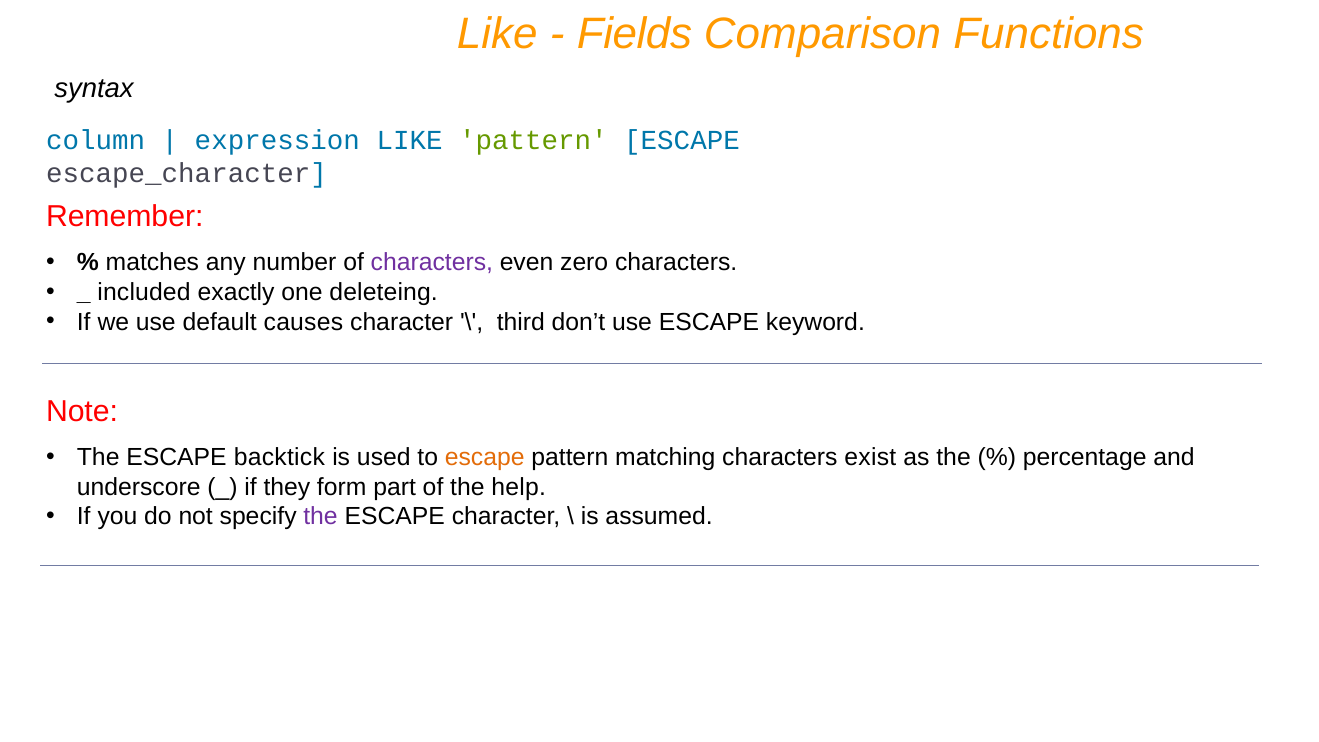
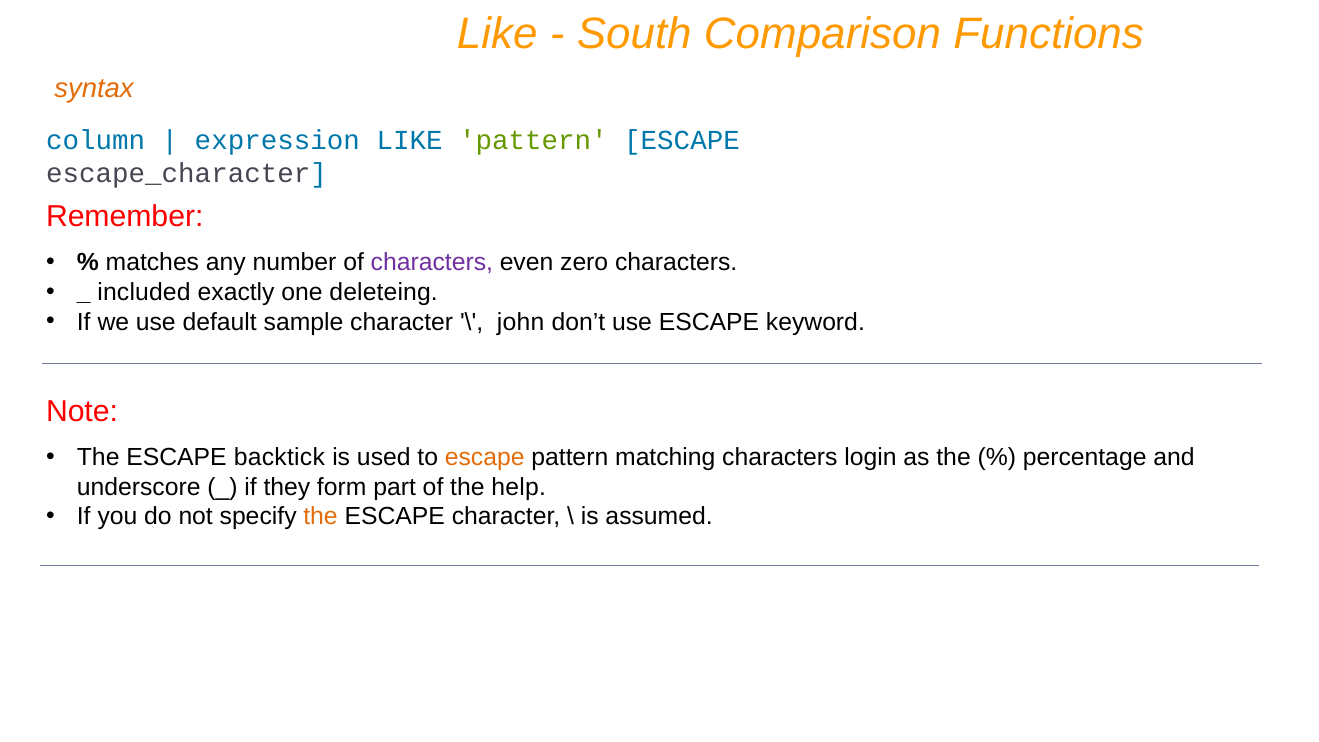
Fields: Fields -> South (634, 34)
syntax colour: black -> orange (94, 88)
causes: causes -> sample (304, 322)
third: third -> john (521, 322)
exist: exist -> login (871, 457)
the colour: purple -> orange (321, 517)
